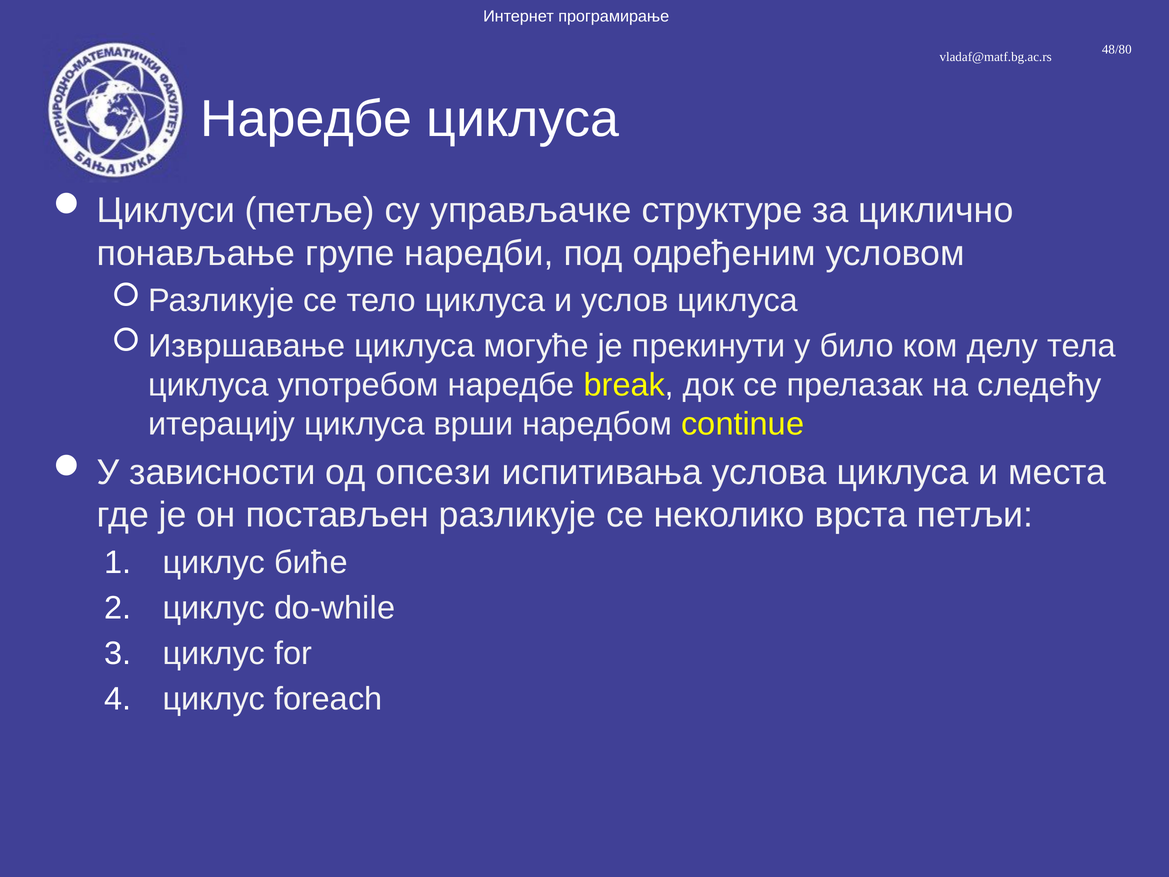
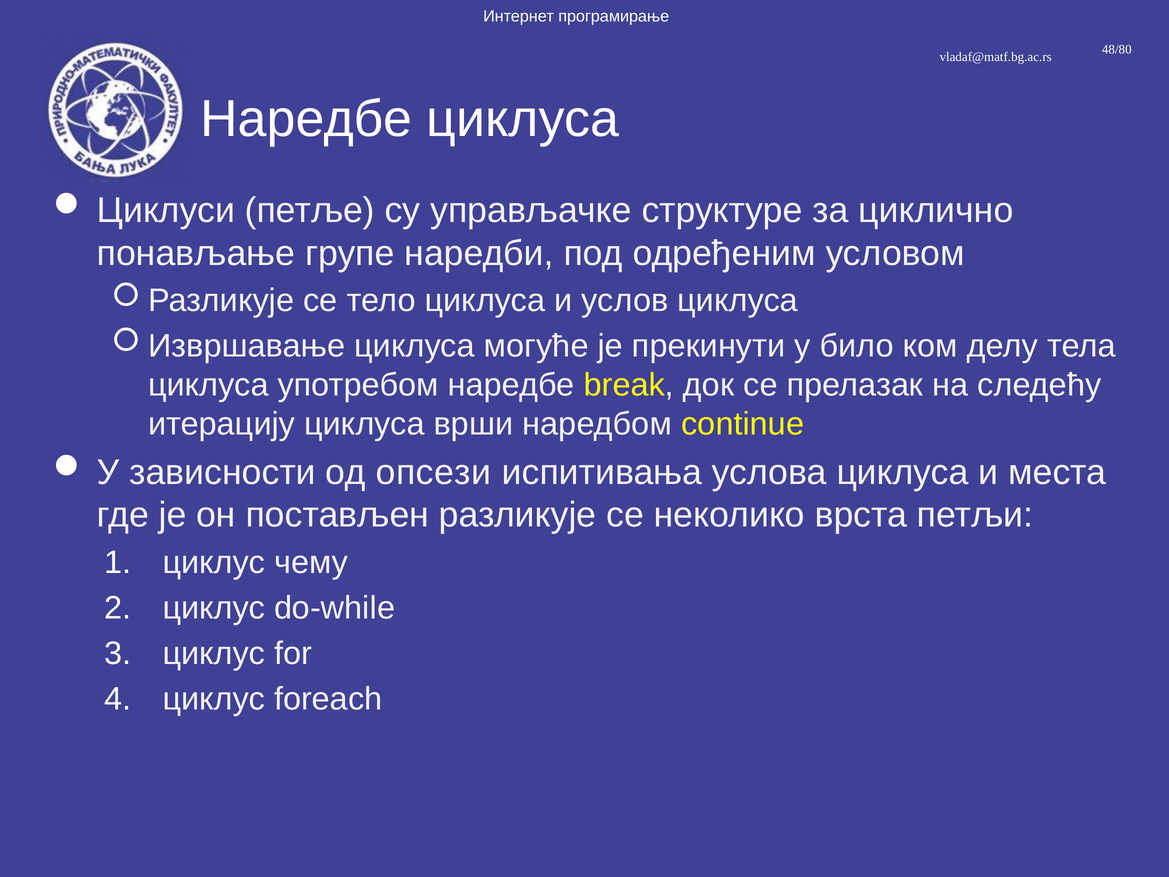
биће: биће -> чему (311, 562)
